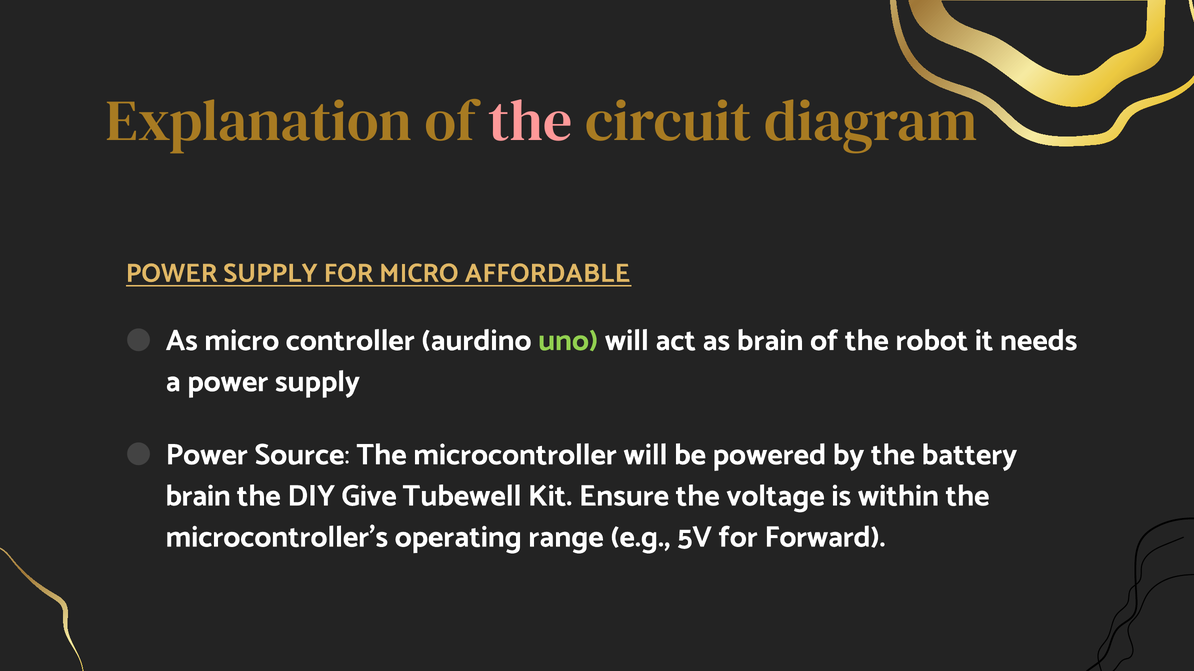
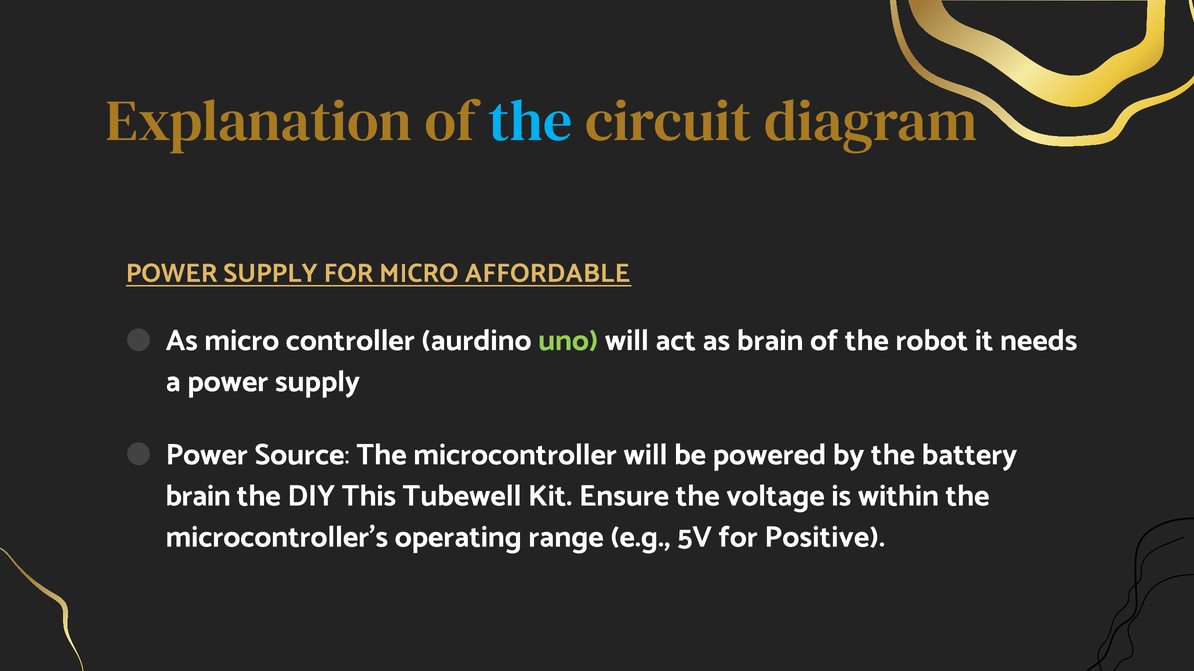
the colour: pink -> light blue (531, 121)
Give: Give -> This (369, 496)
Forward: Forward -> Positive (825, 537)
